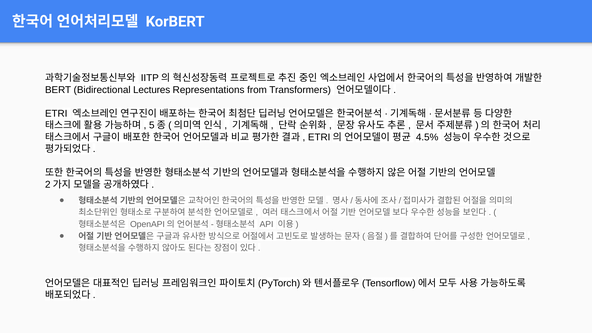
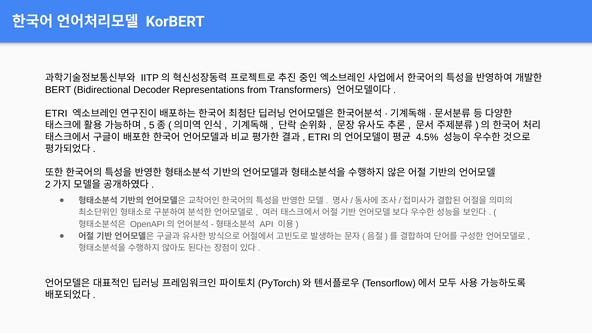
Lectures: Lectures -> Decoder (152, 90)
